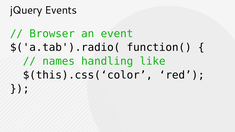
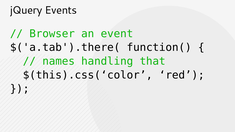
$('a.tab').radio(: $('a.tab').radio( -> $('a.tab').there( (65, 47)
like: like -> that (153, 61)
